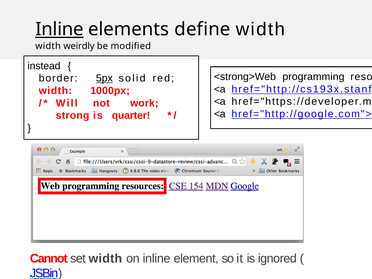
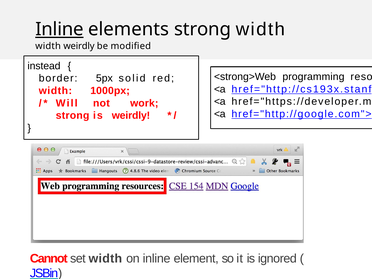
elements define: define -> strong (203, 29)
5px underline: present -> none (104, 78)
is quarter: quarter -> weirdly (131, 116)
